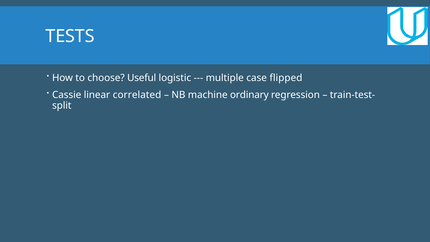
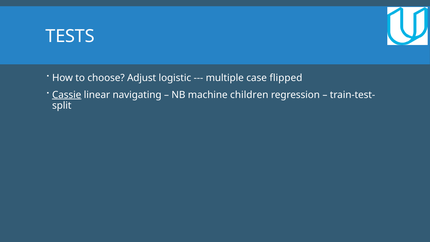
Useful: Useful -> Adjust (142, 78)
Cassie underline: none -> present (67, 95)
correlated: correlated -> navigating (137, 95)
ordinary: ordinary -> children (249, 95)
